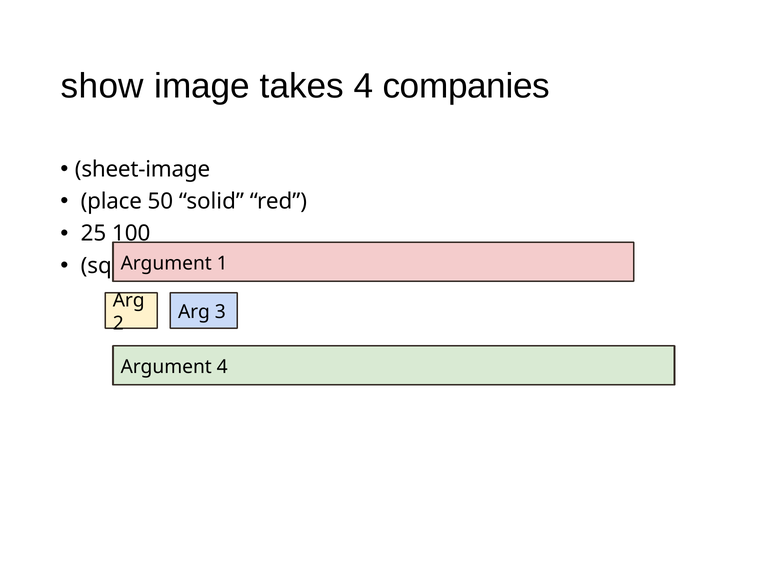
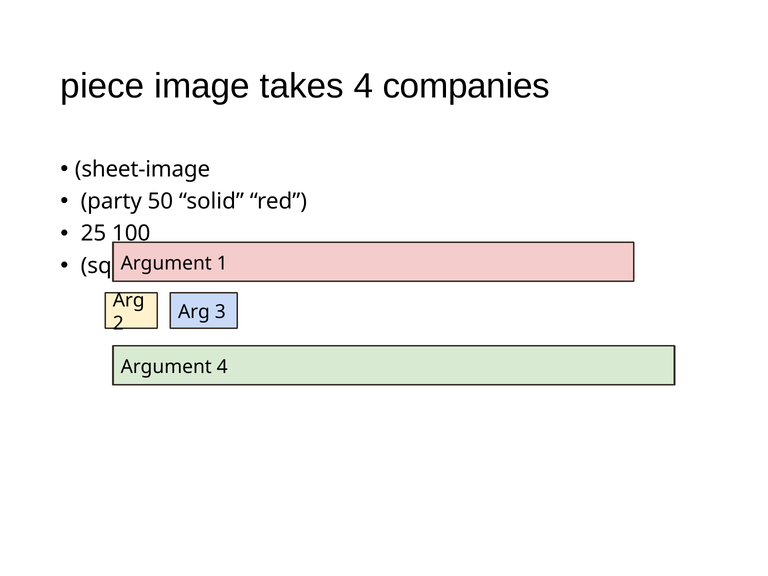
show: show -> piece (102, 86)
place: place -> party (111, 201)
